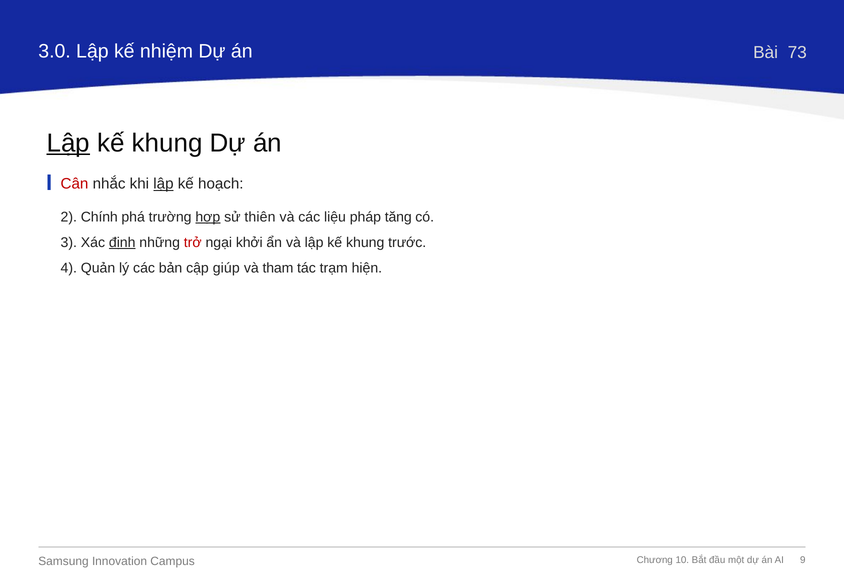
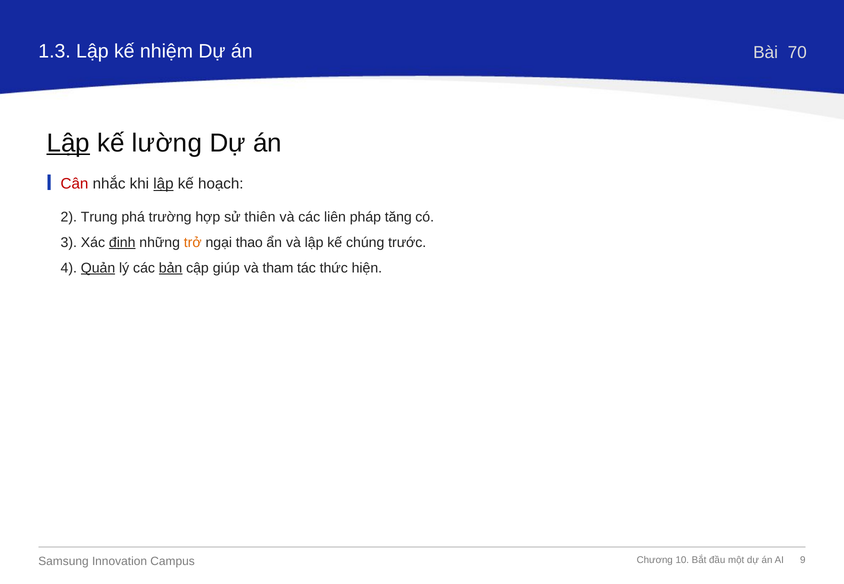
3.0: 3.0 -> 1.3 (55, 51)
73: 73 -> 70 (797, 53)
khung: khung -> lường (167, 143)
Chính: Chính -> Trung (99, 217)
hợp underline: present -> none (208, 217)
liệu: liệu -> liên (335, 217)
trở colour: red -> orange (193, 243)
khởi: khởi -> thao (249, 243)
và lập kế khung: khung -> chúng (365, 243)
Quản underline: none -> present (98, 268)
bản underline: none -> present (171, 268)
trạm: trạm -> thức (334, 268)
